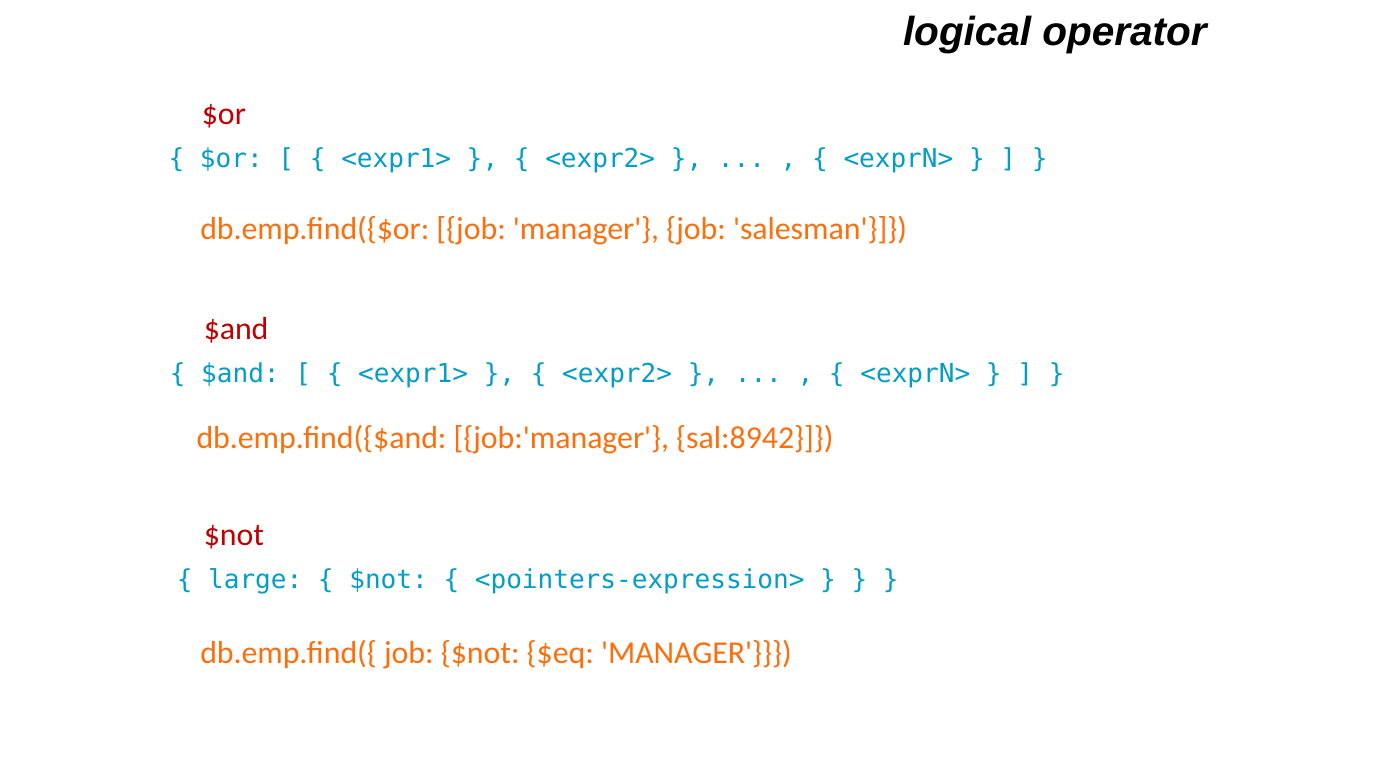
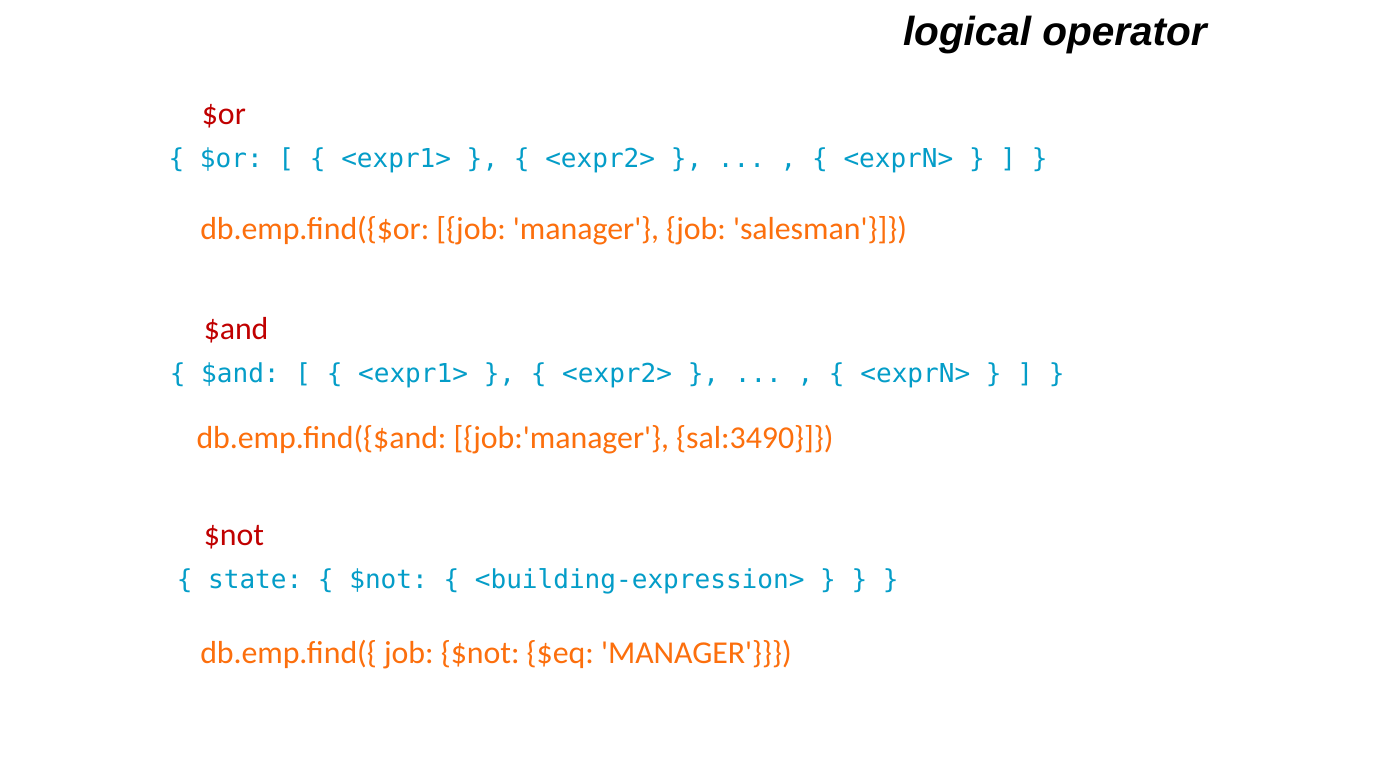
sal:8942: sal:8942 -> sal:3490 (755, 438)
large: large -> state (255, 580)
<pointers-expression>: <pointers-expression> -> <building-expression> (640, 580)
